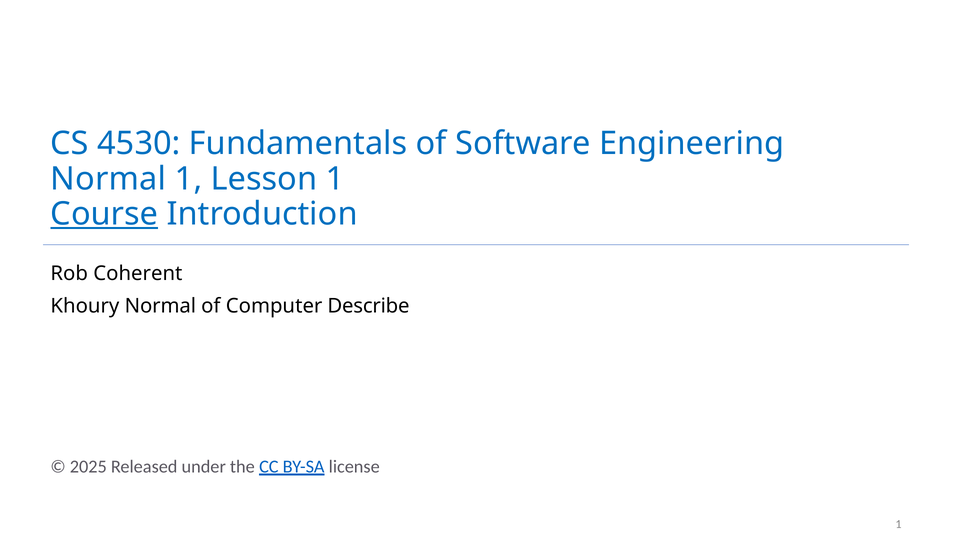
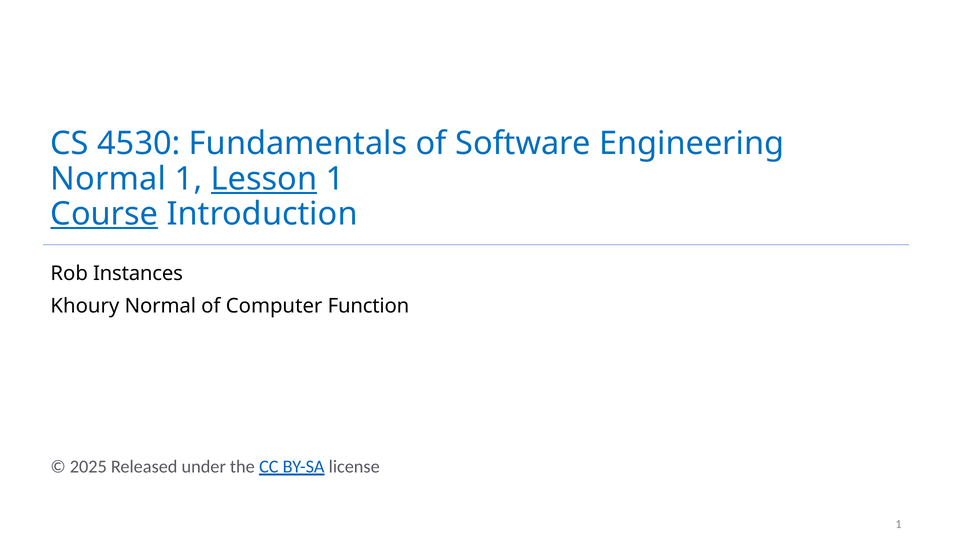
Lesson underline: none -> present (264, 179)
Coherent: Coherent -> Instances (138, 274)
Describe: Describe -> Function (368, 306)
